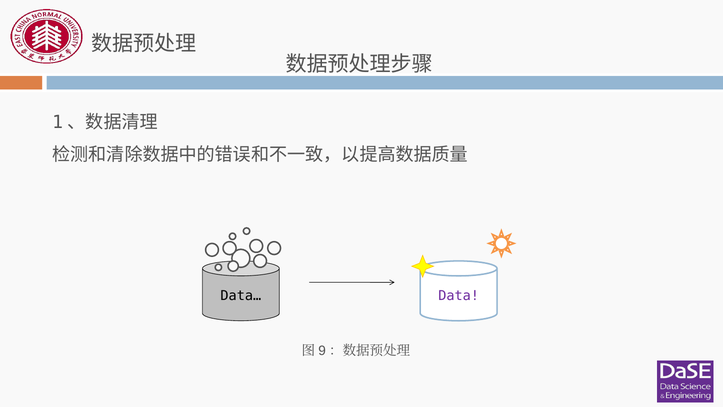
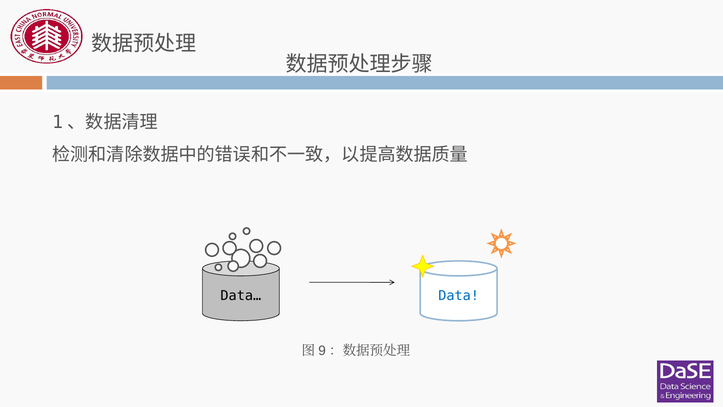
Data colour: purple -> blue (459, 295)
